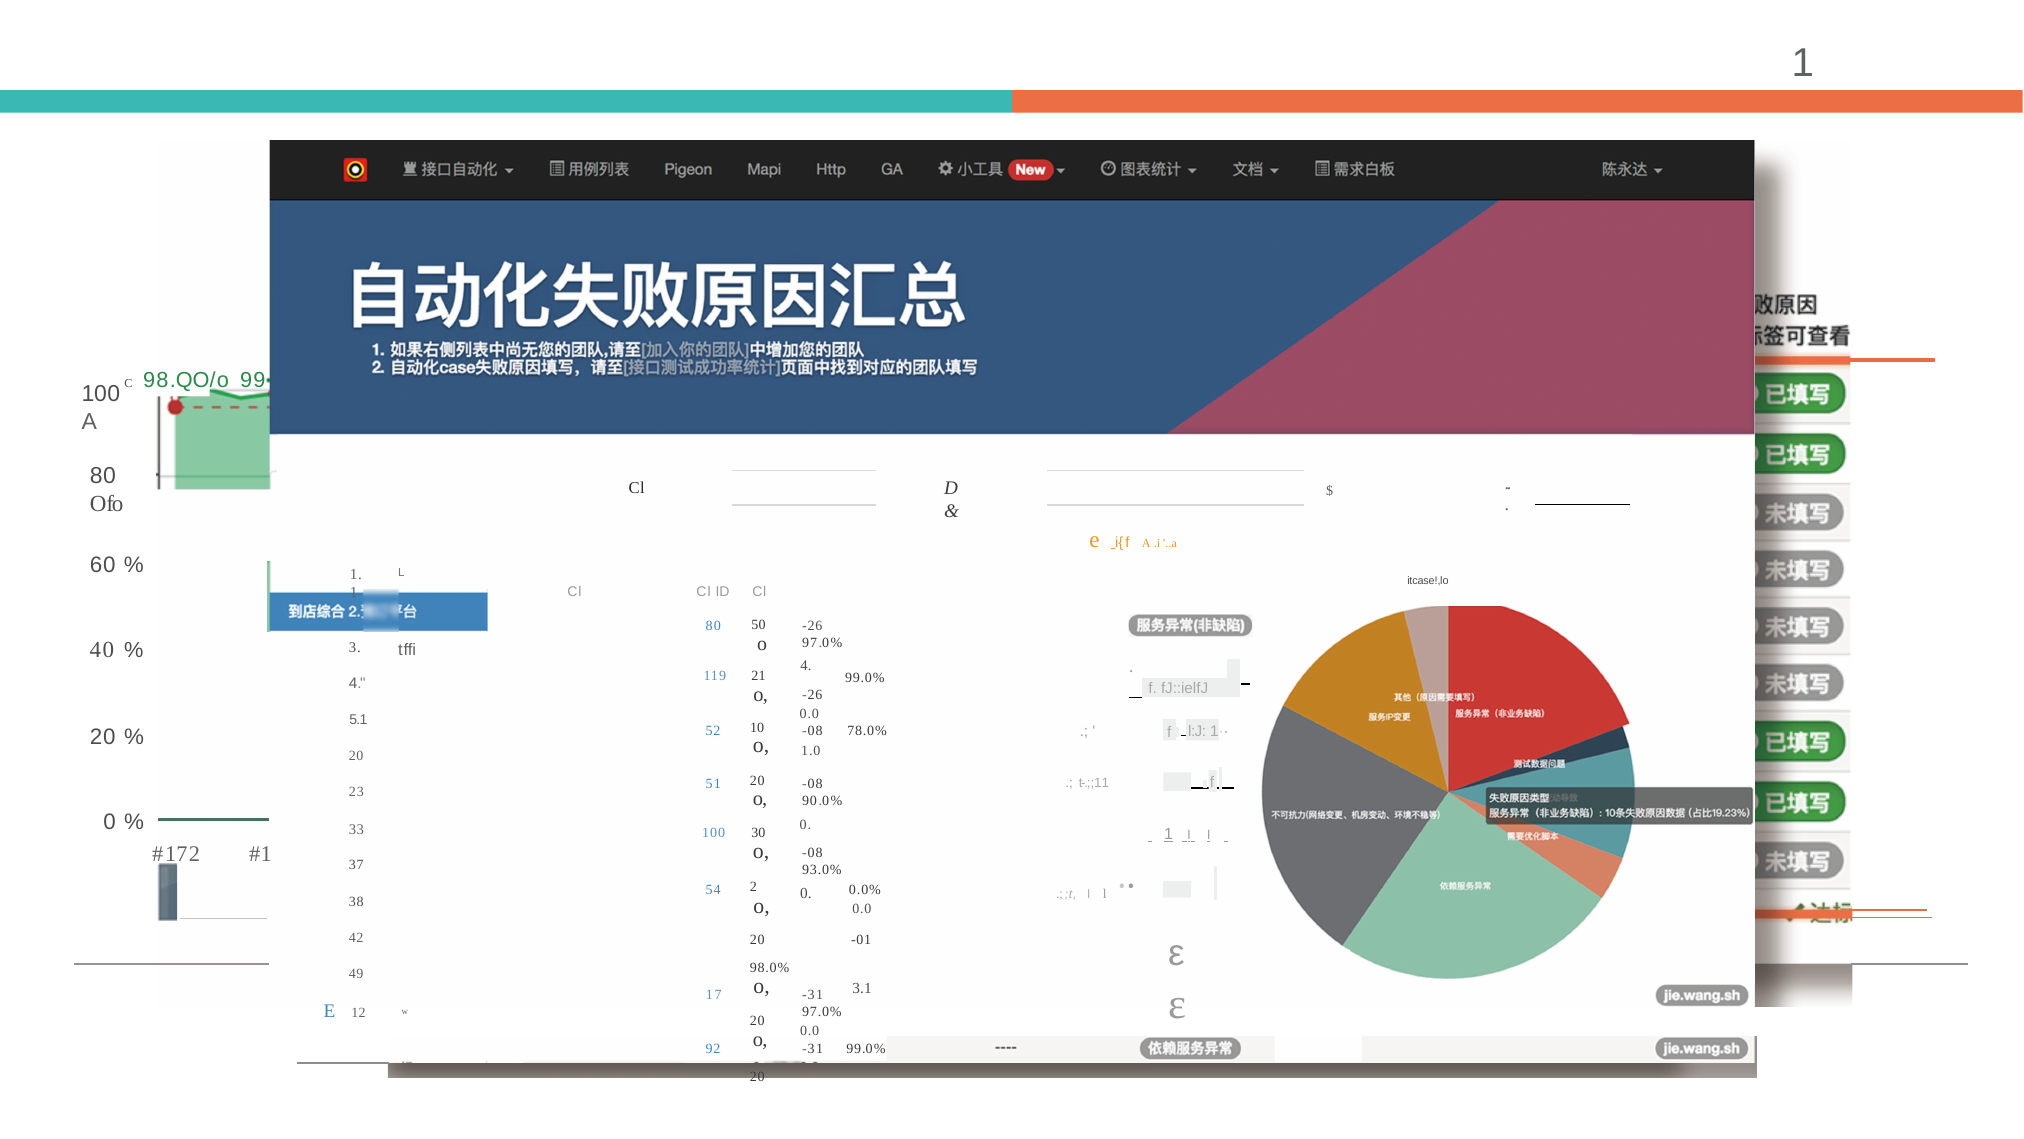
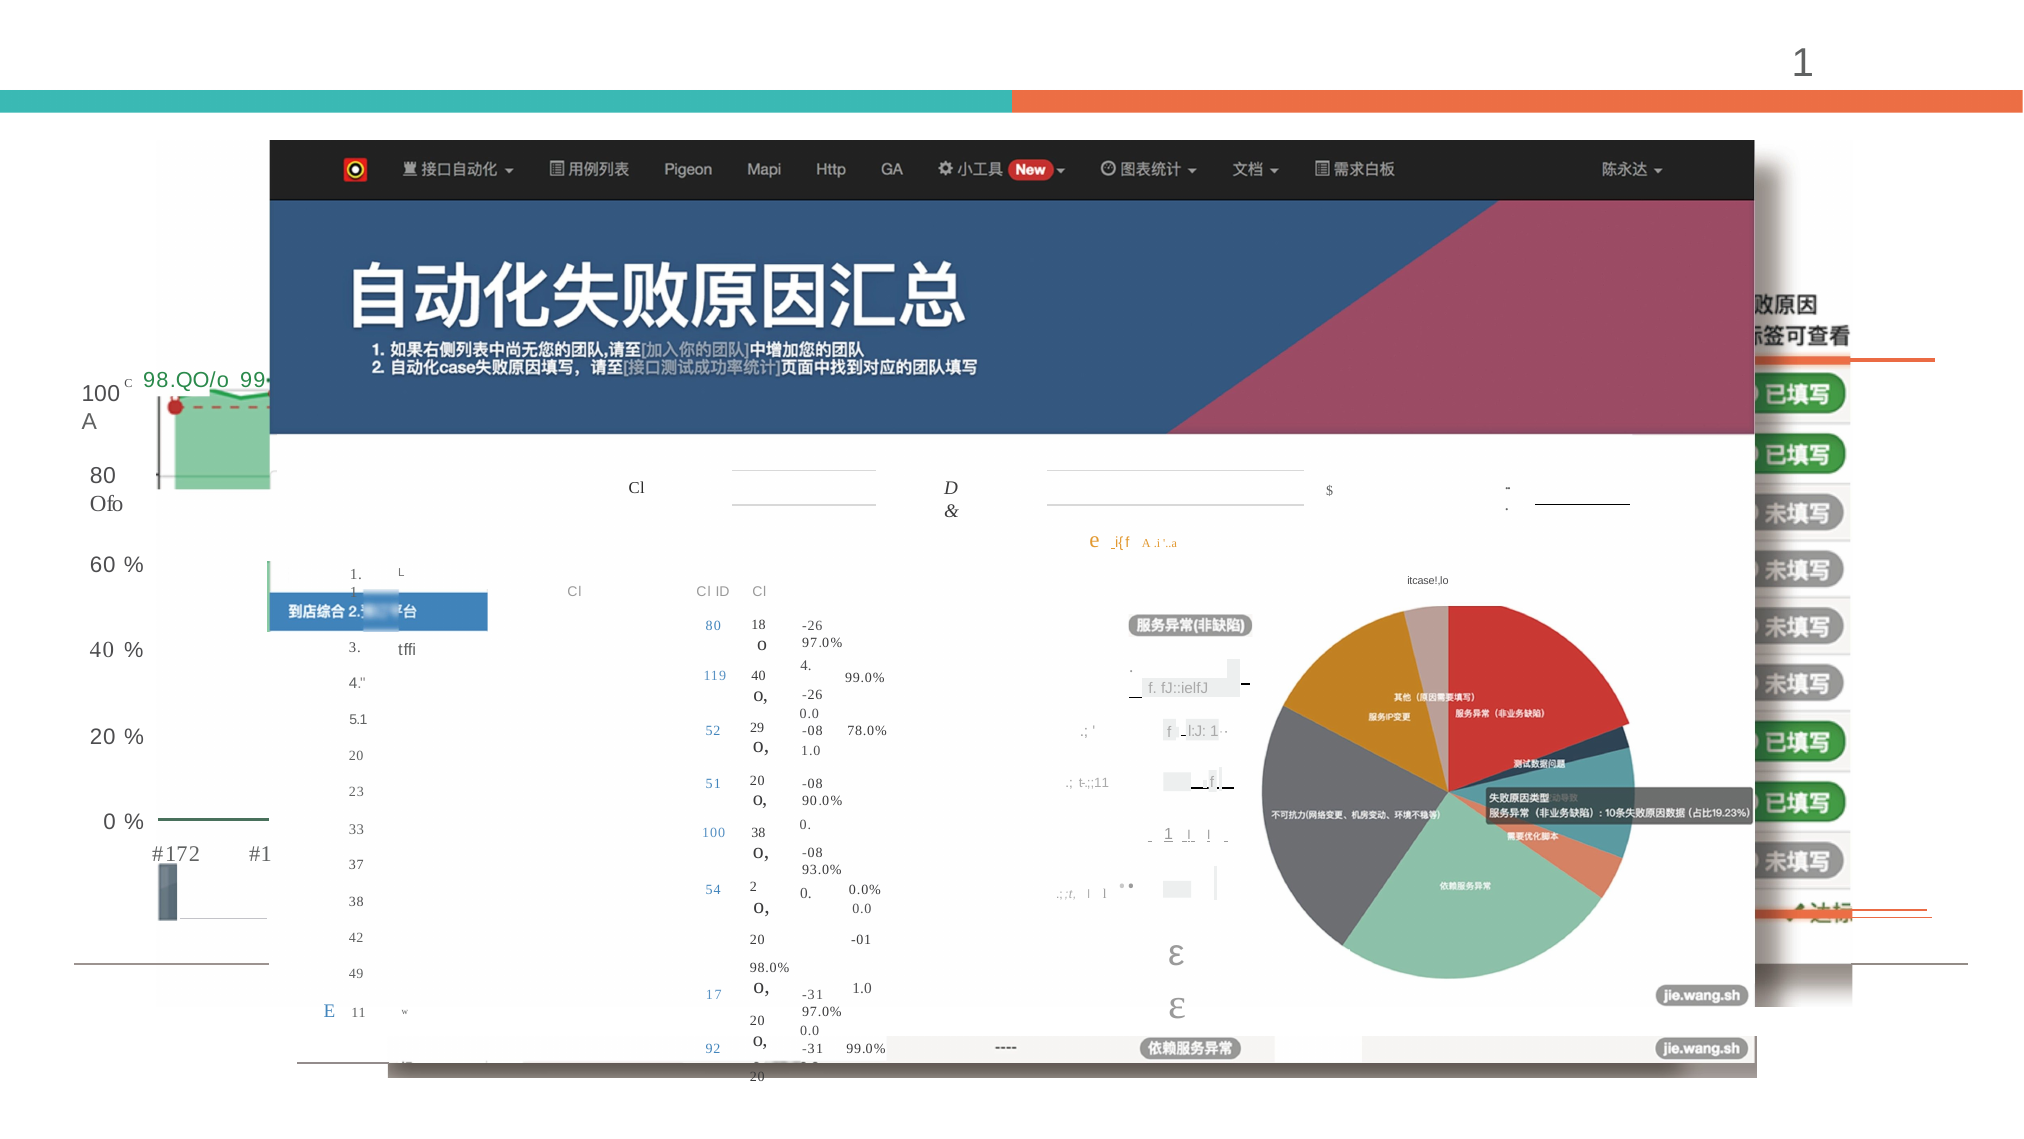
50: 50 -> 18 (759, 624)
119 21: 21 -> 40 (759, 676)
10: 10 -> 29 (757, 727)
100 30: 30 -> 38 (758, 833)
o 3.1: 3.1 -> 1.0 (862, 988)
12: 12 -> 11 (359, 1012)
